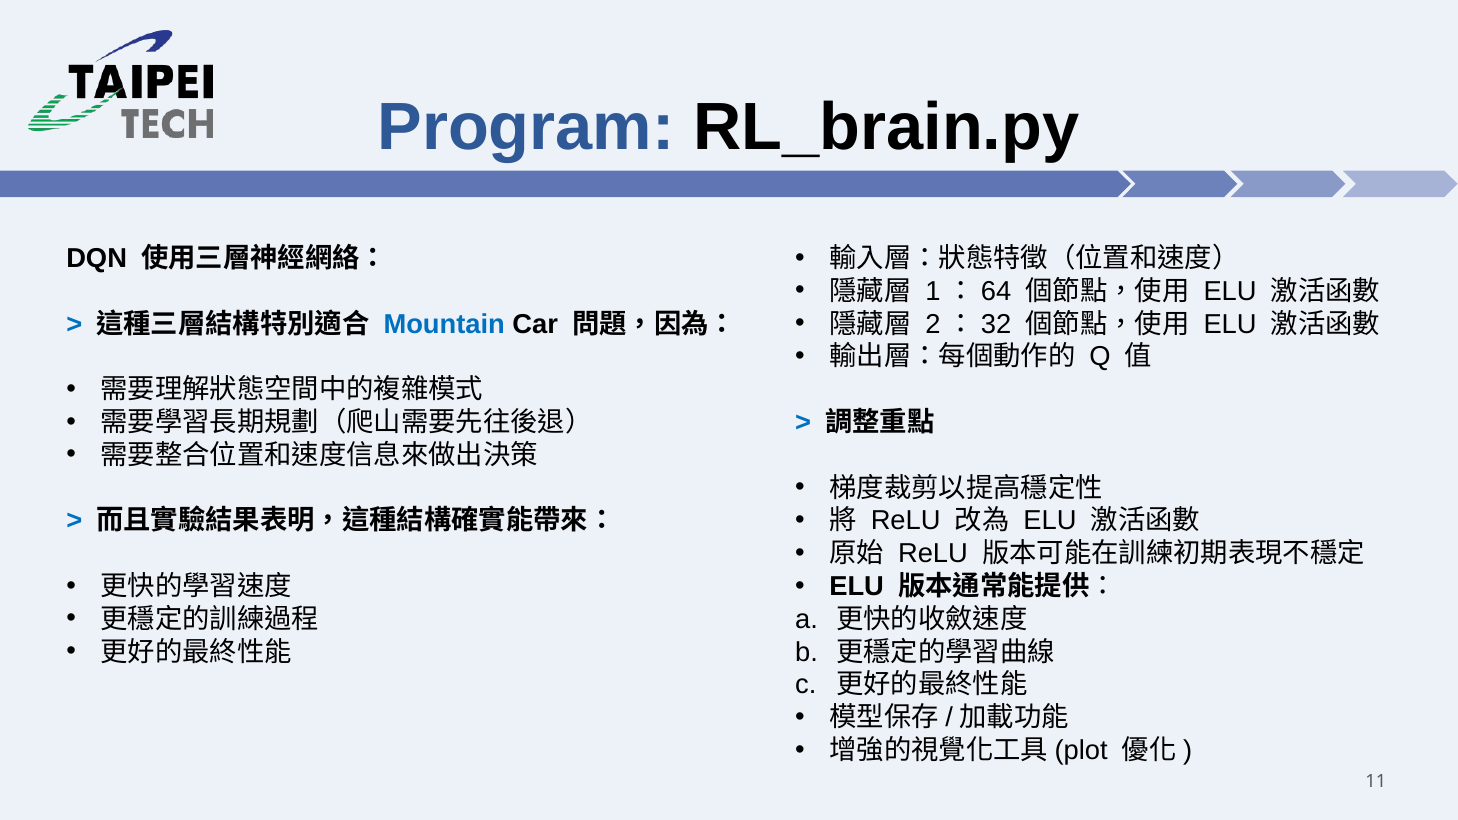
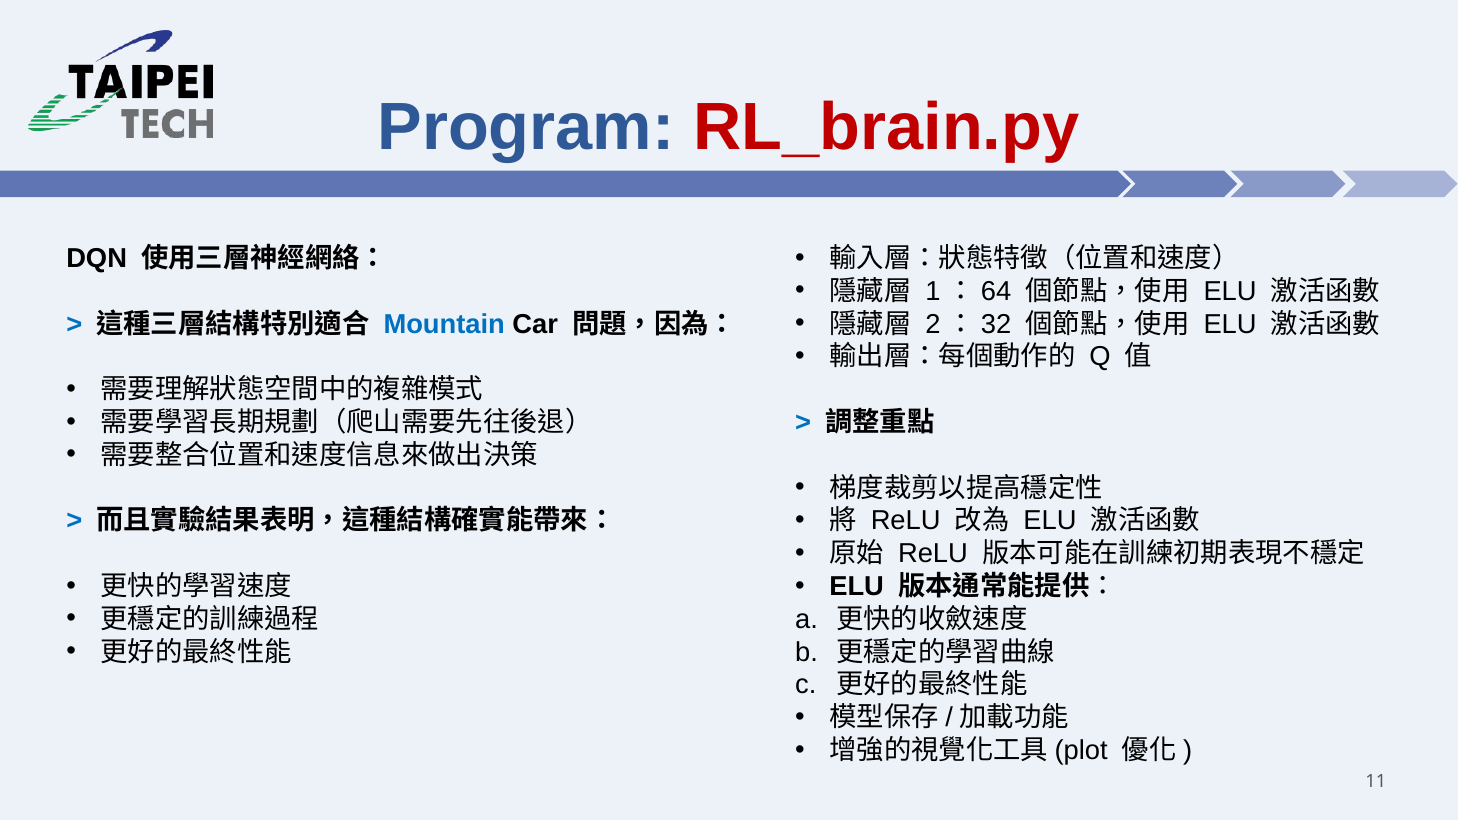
RL_brain.py colour: black -> red (886, 127)
